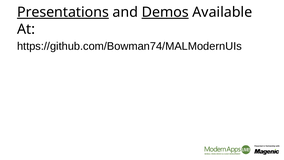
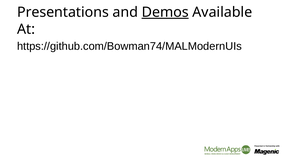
Presentations underline: present -> none (63, 12)
